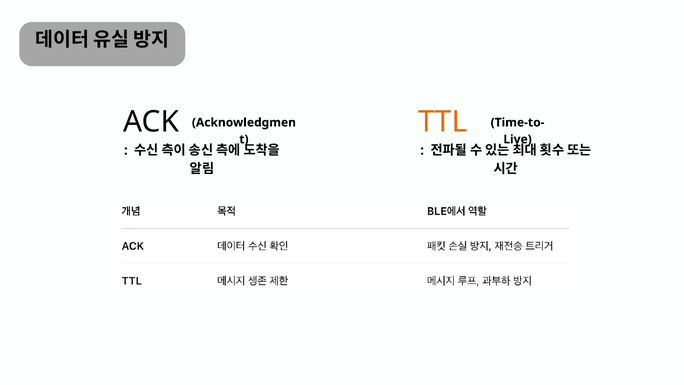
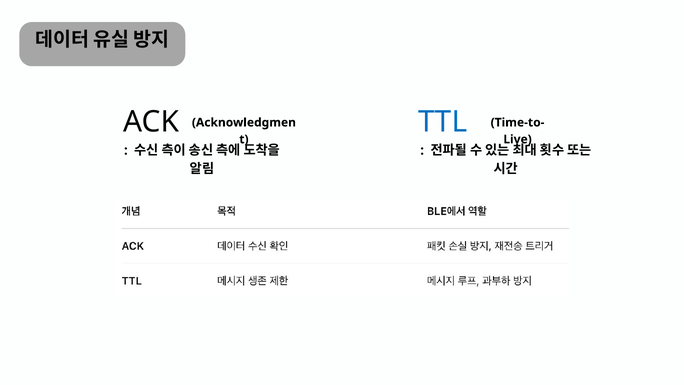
TTL colour: orange -> blue (443, 122)
